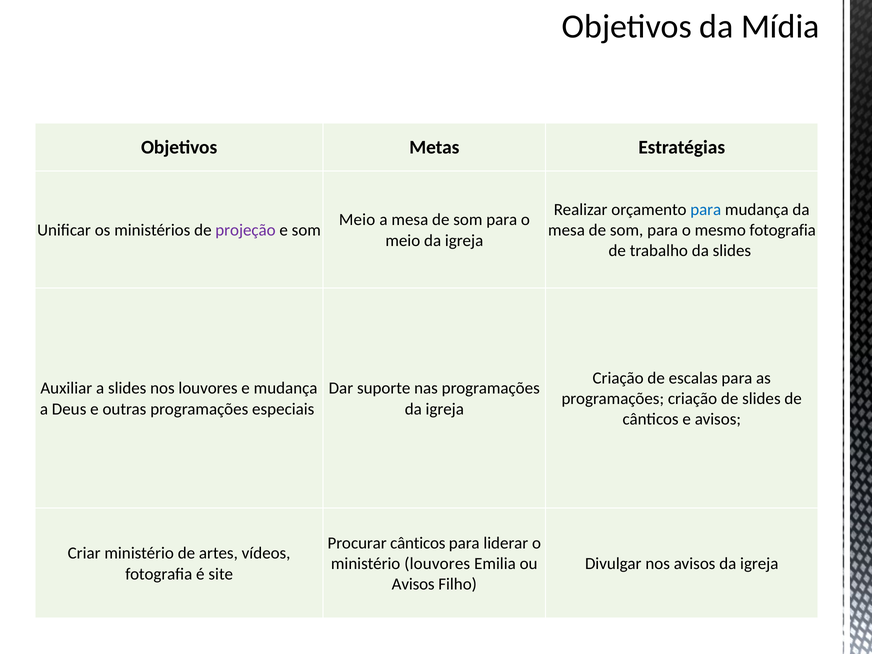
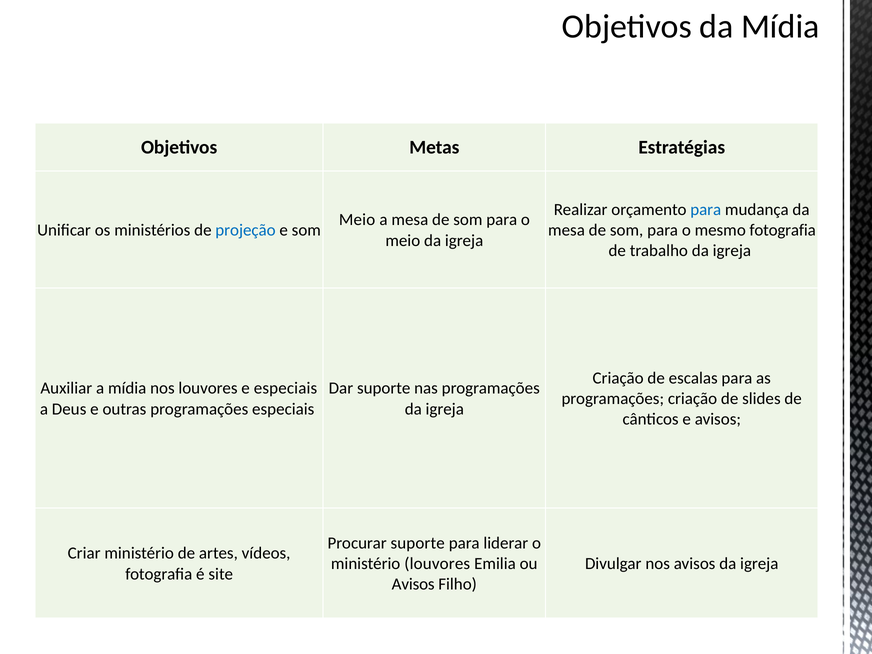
projeção colour: purple -> blue (245, 230)
trabalho da slides: slides -> igreja (732, 251)
a slides: slides -> mídia (127, 388)
e mudança: mudança -> especiais (286, 388)
Procurar cânticos: cânticos -> suporte (418, 543)
